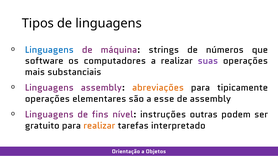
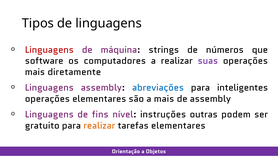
Linguagens colour: blue -> red (49, 50)
substanciais: substanciais -> diretamente (74, 72)
abreviações colour: orange -> blue (158, 88)
tipicamente: tipicamente -> inteligentes (243, 88)
a esse: esse -> mais (164, 99)
tarefas interpretado: interpretado -> elementares (178, 126)
